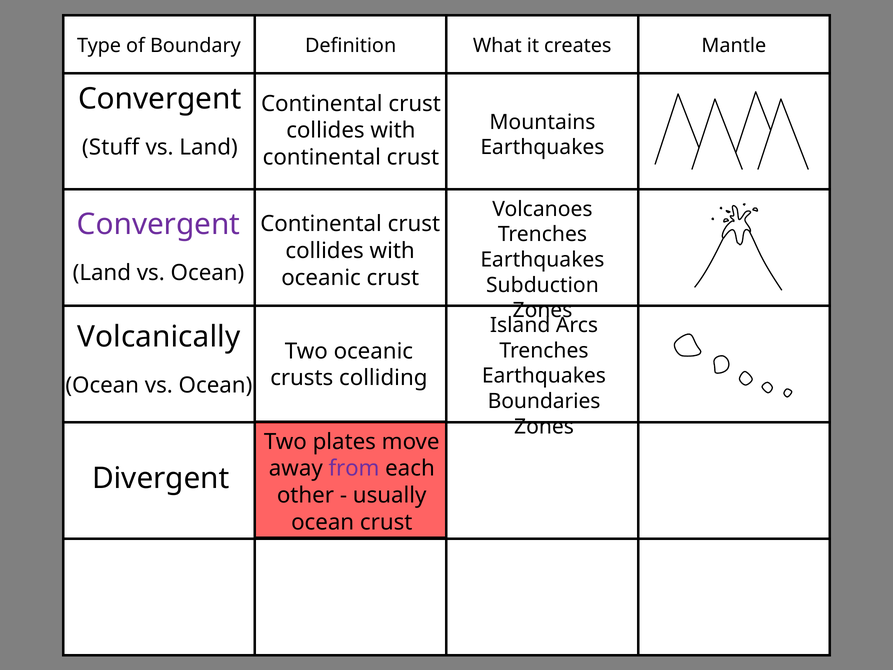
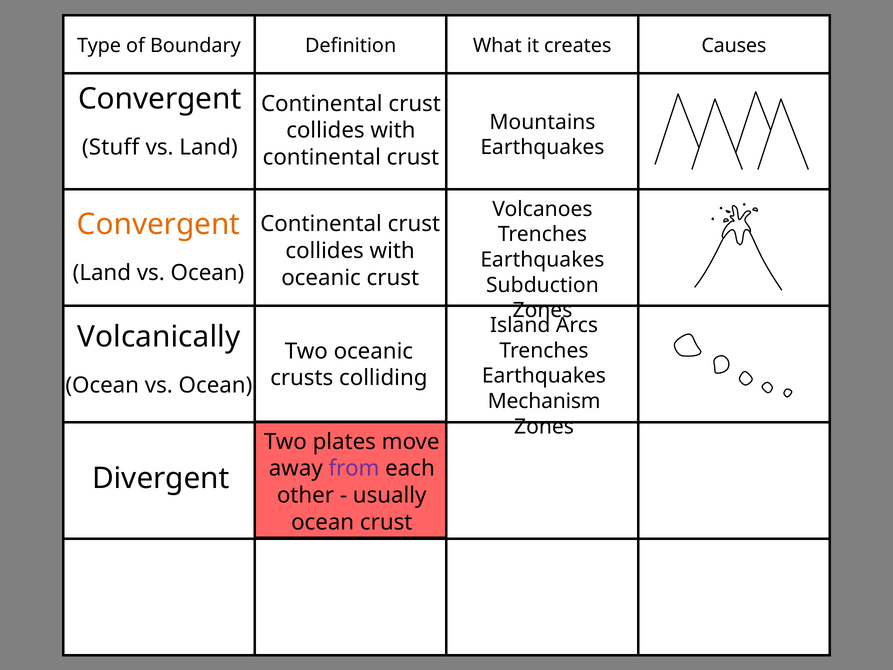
Mantle: Mantle -> Causes (734, 45)
Convergent colour: purple -> orange (159, 224)
Boundaries: Boundaries -> Mechanism (544, 401)
